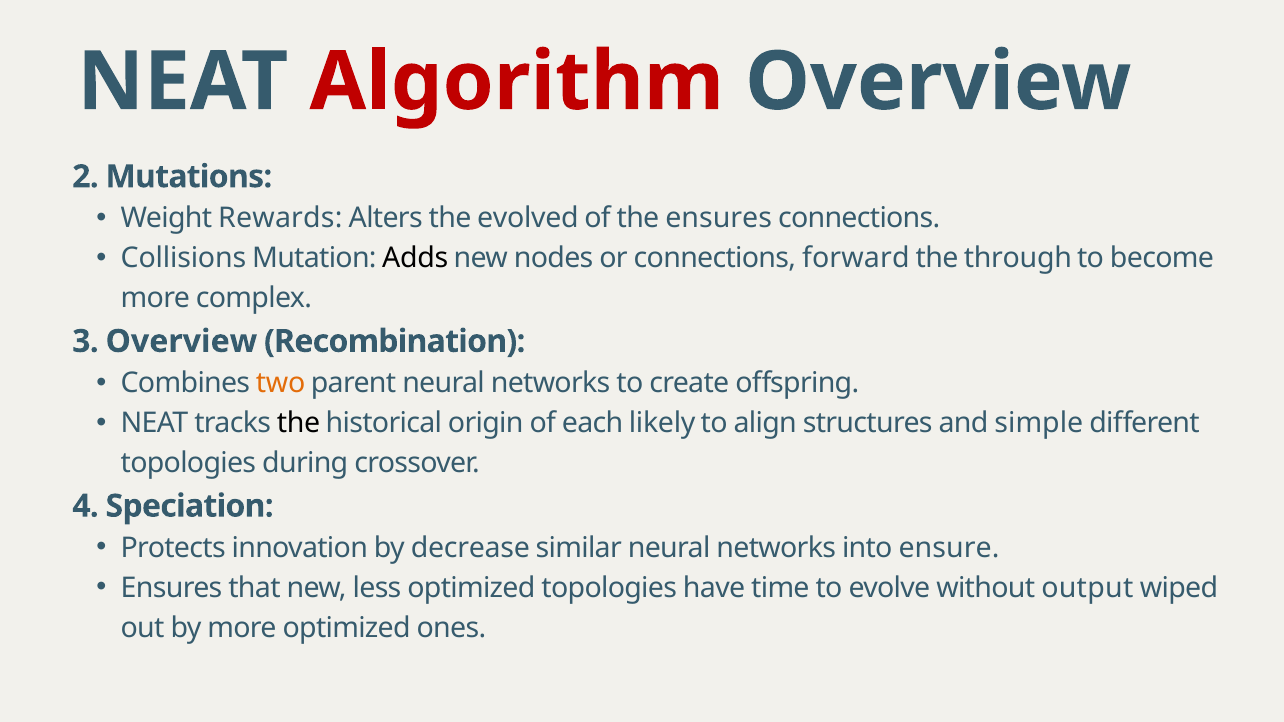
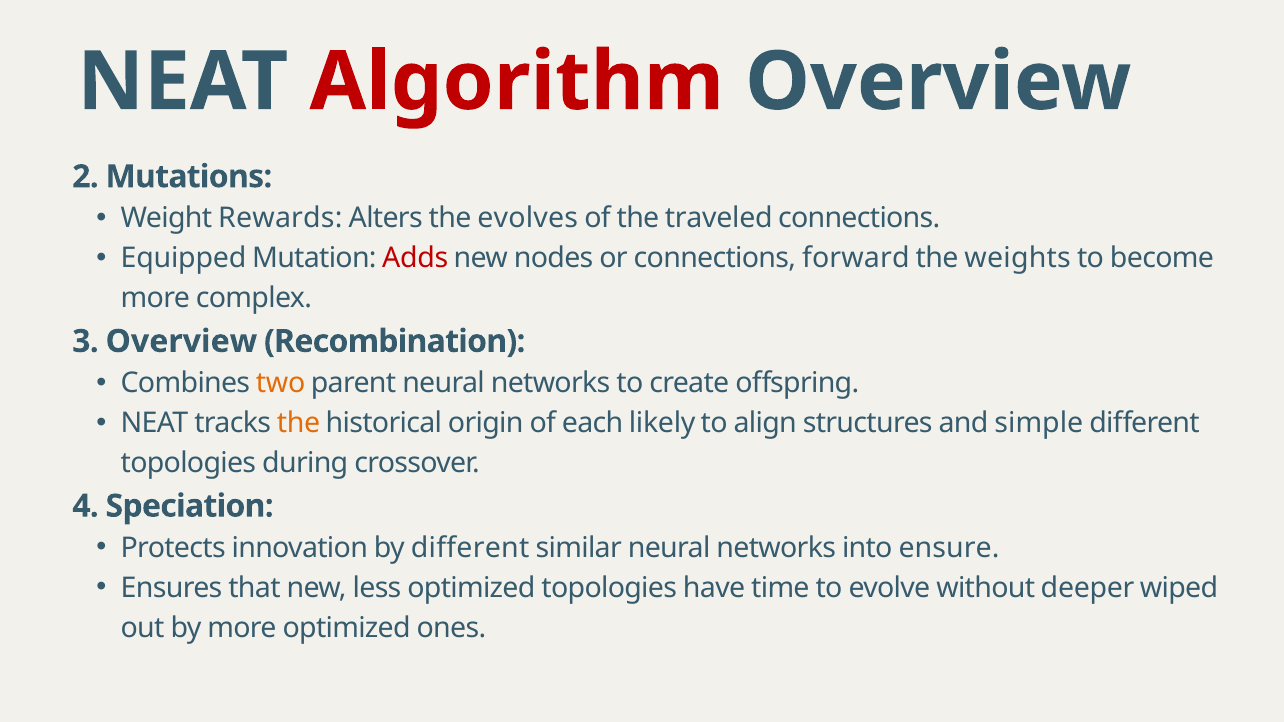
evolved: evolved -> evolves (528, 219)
the ensures: ensures -> traveled (719, 219)
Collisions: Collisions -> Equipped (184, 259)
Adds colour: black -> red (415, 259)
through: through -> weights (1018, 259)
the colour: black -> orange (298, 423)
by decrease: decrease -> different (470, 548)
output: output -> deeper (1088, 588)
